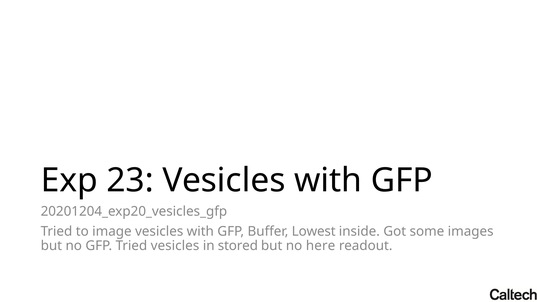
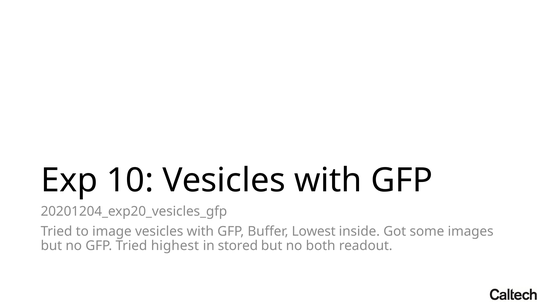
23: 23 -> 10 (130, 181)
Tried vesicles: vesicles -> highest (175, 246)
here: here -> both (321, 246)
